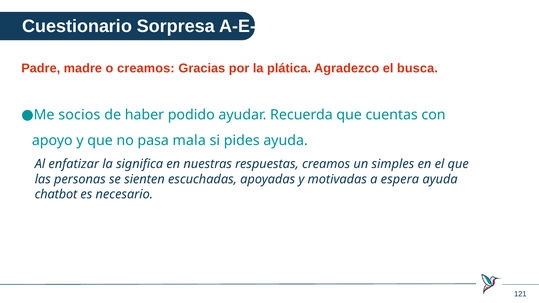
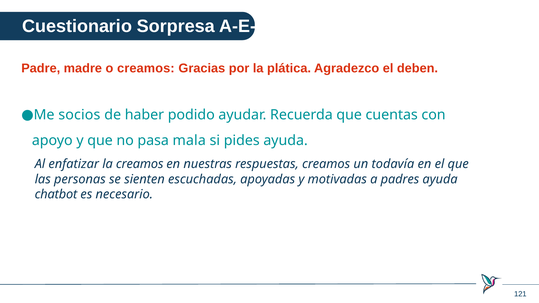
busca: busca -> deben (417, 68)
la significa: significa -> creamos (140, 164)
simples: simples -> todavía (393, 164)
espera: espera -> padres (400, 179)
